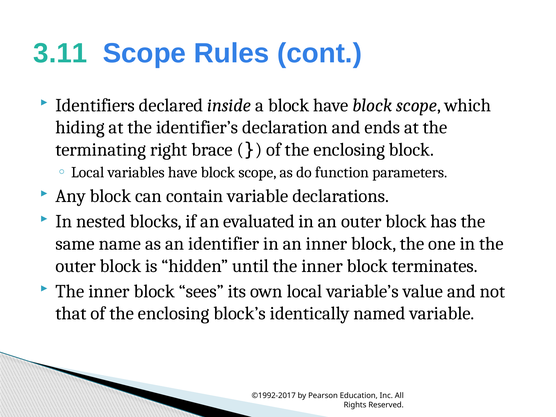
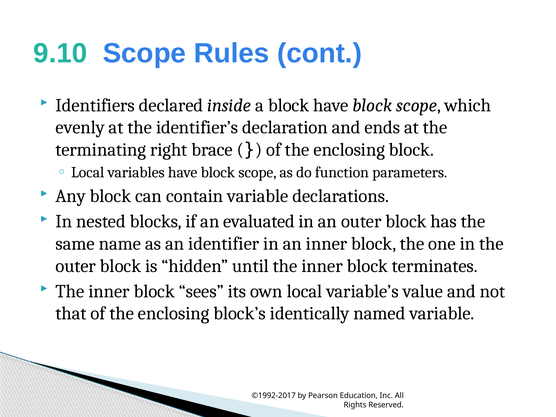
3.11: 3.11 -> 9.10 (60, 53)
hiding: hiding -> evenly (80, 127)
